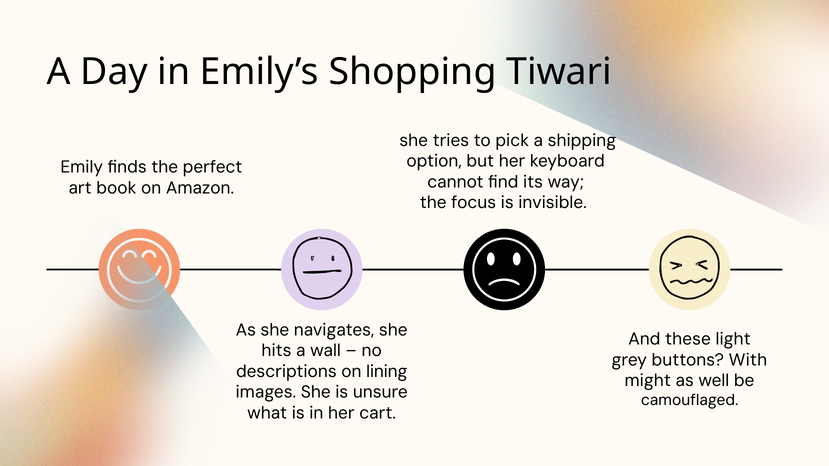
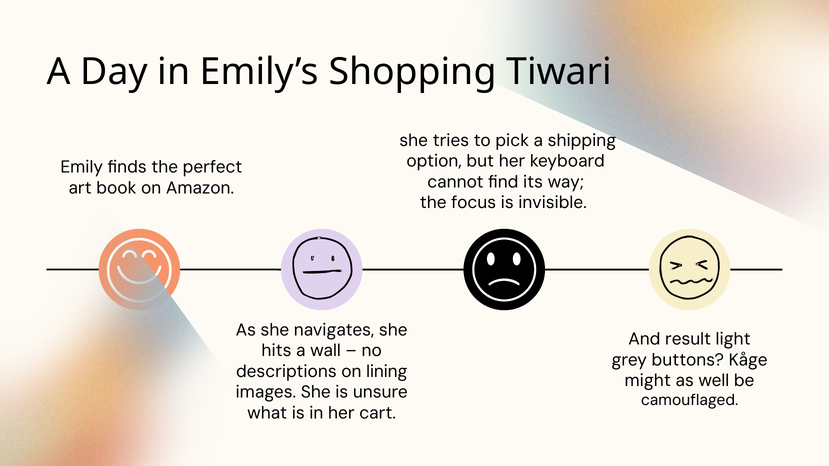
these: these -> result (688, 339)
With: With -> Kåge (748, 360)
